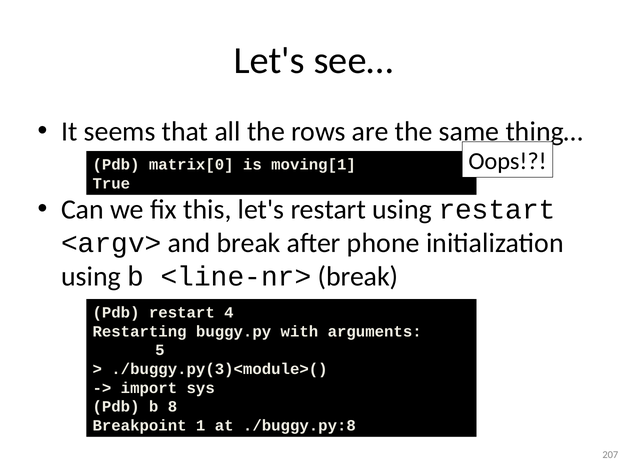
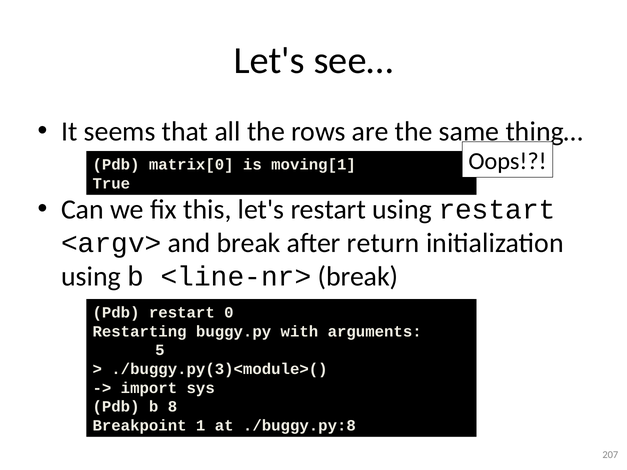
phone: phone -> return (383, 243)
4: 4 -> 0 (229, 313)
